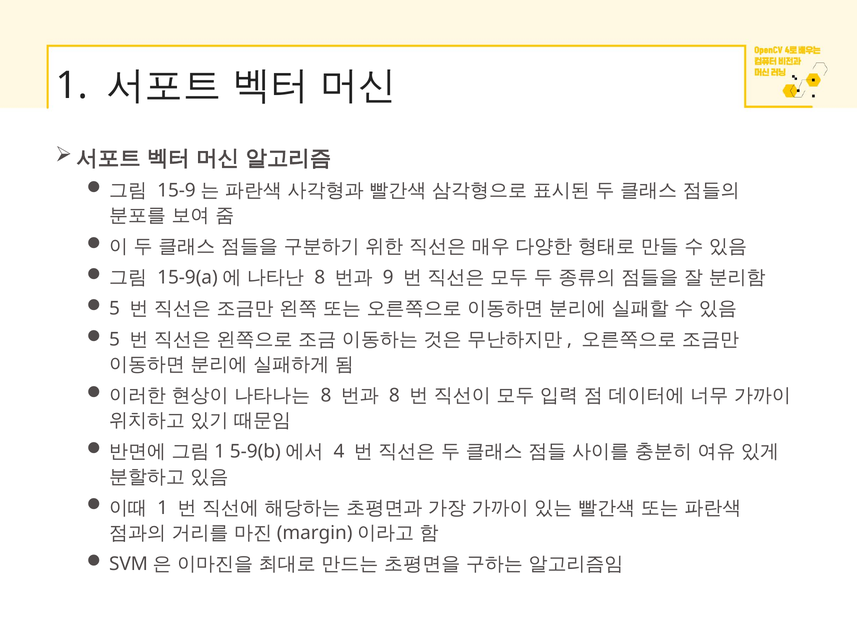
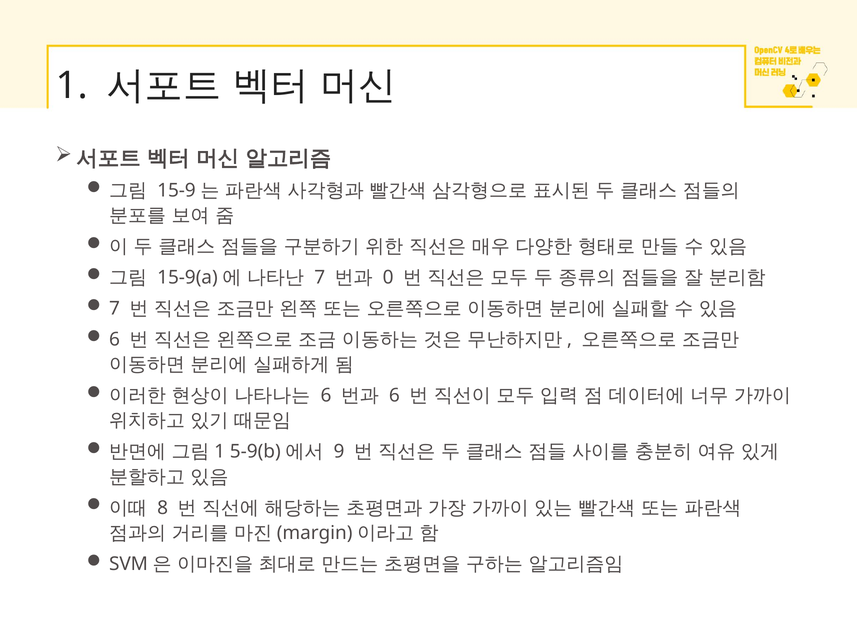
8: 8 -> 7 (320, 277)
9: 9 -> 0 (388, 277)
5: 5 -> 7 (114, 308)
5: 5 -> 6 (114, 339)
8: 8 -> 6 (326, 395)
8: 8 -> 6 (394, 395)
4: 4 -> 9 (339, 452)
1: 1 -> 8 (163, 508)
